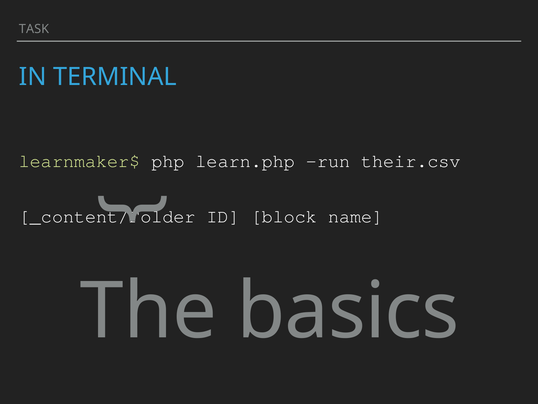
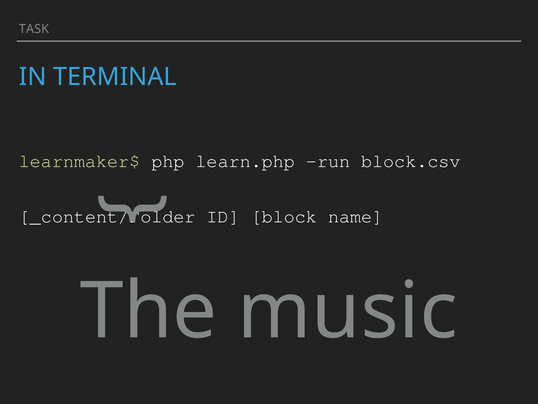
their.csv: their.csv -> block.csv (411, 161)
basics: basics -> music (348, 311)
